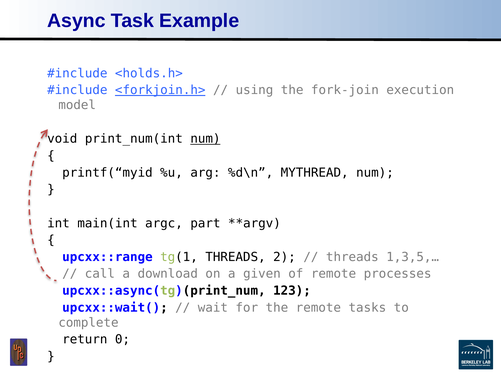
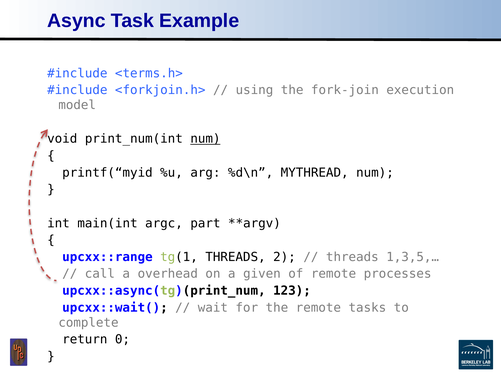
<holds.h>: <holds.h> -> <terms.h> (149, 73)
<forkjoin.h> underline: present -> none (160, 90)
download: download -> overhead (168, 274)
